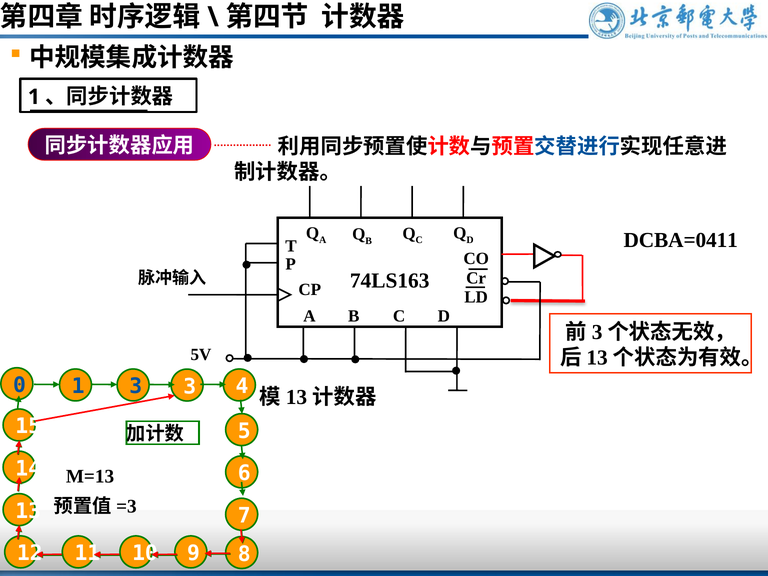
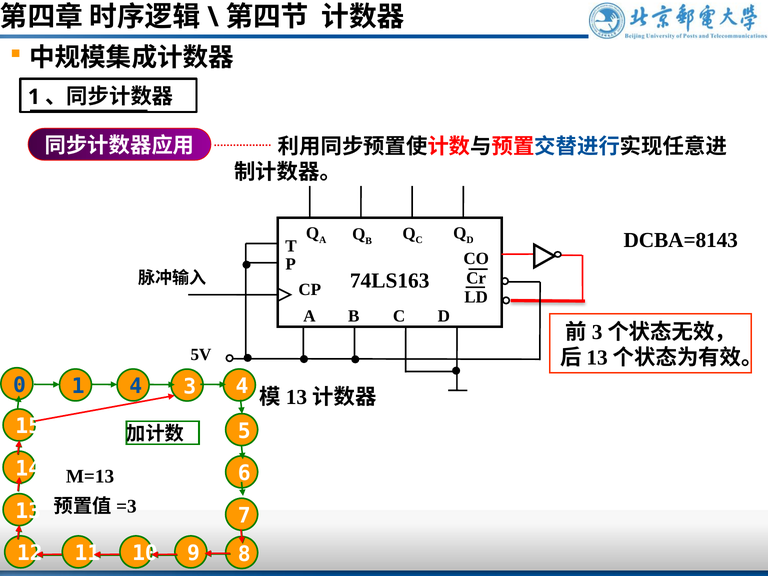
DCBA=0411: DCBA=0411 -> DCBA=8143 (681, 240)
1 3: 3 -> 4 (136, 386)
